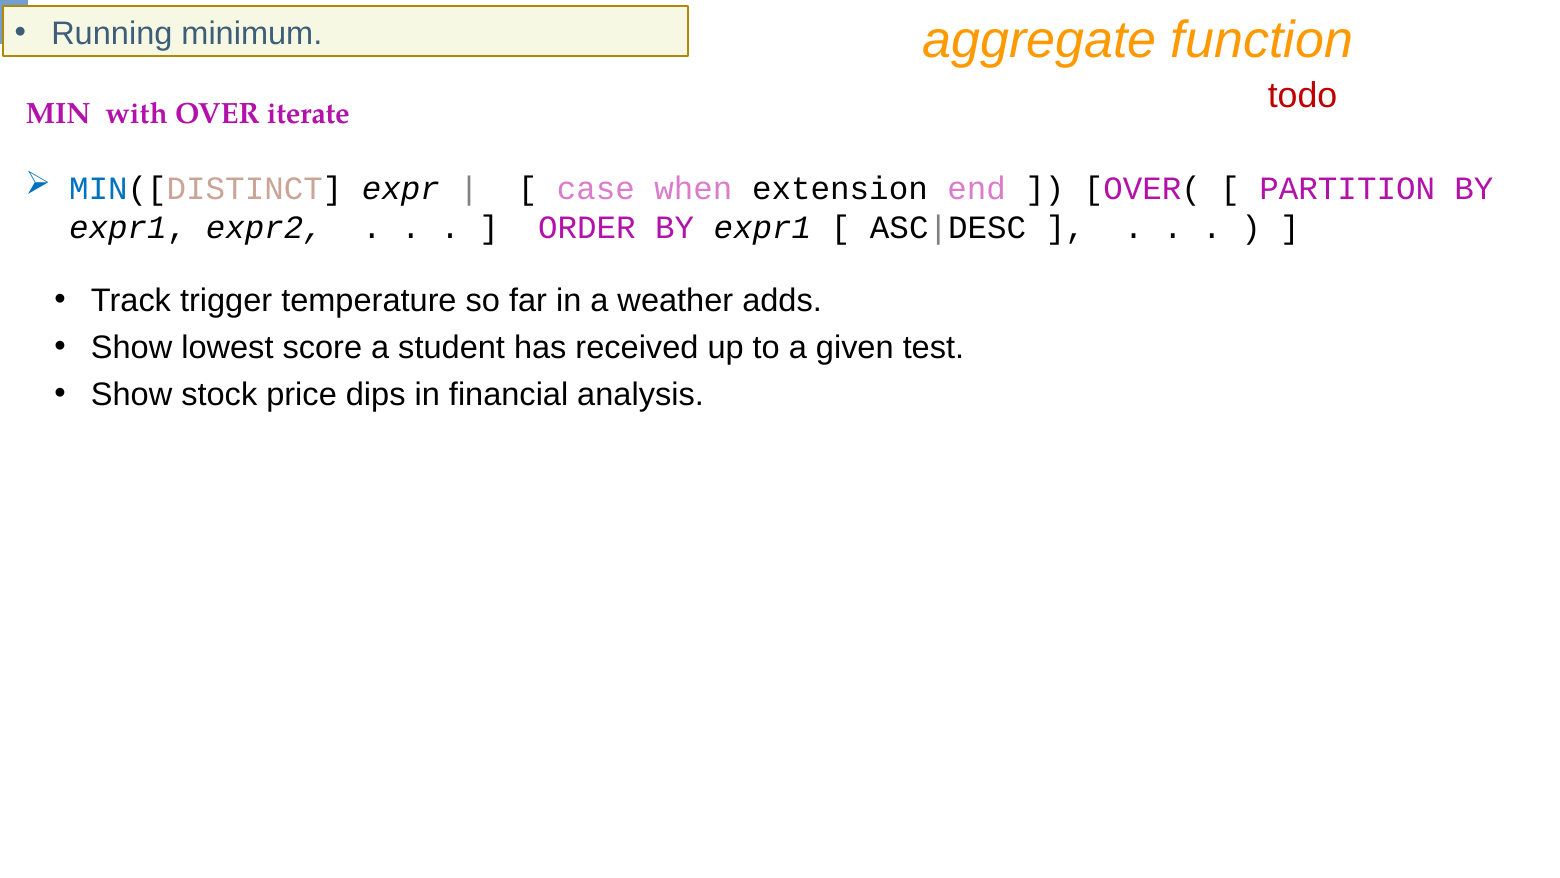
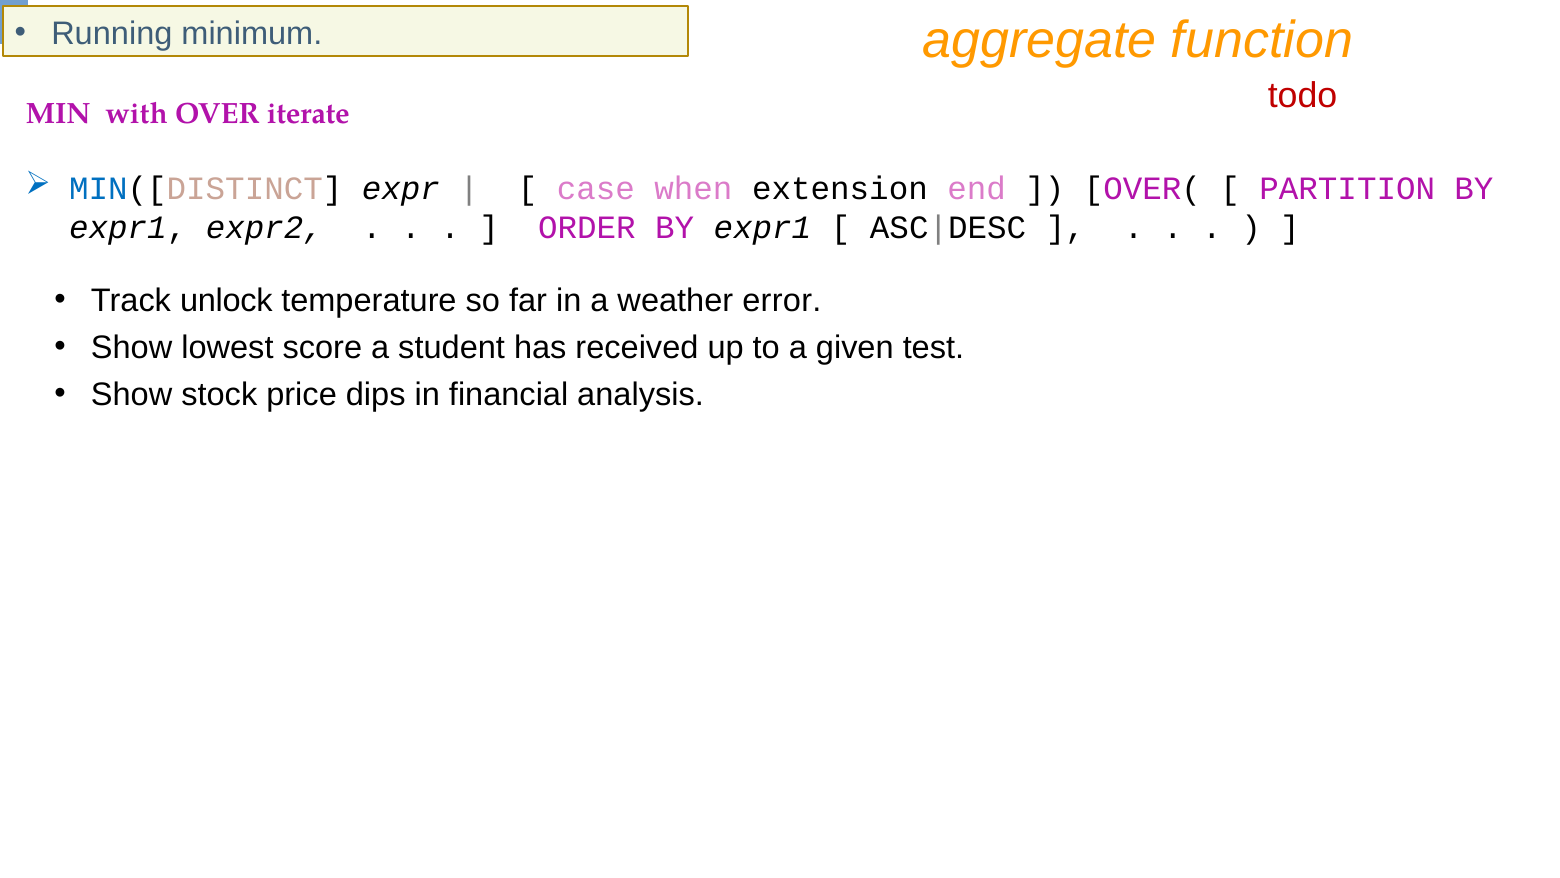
trigger: trigger -> unlock (226, 300)
adds: adds -> error (782, 300)
